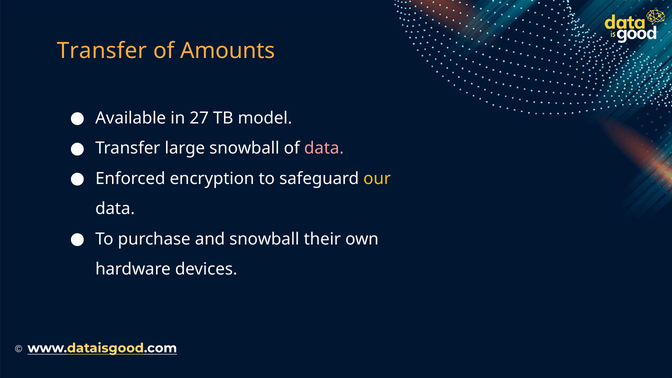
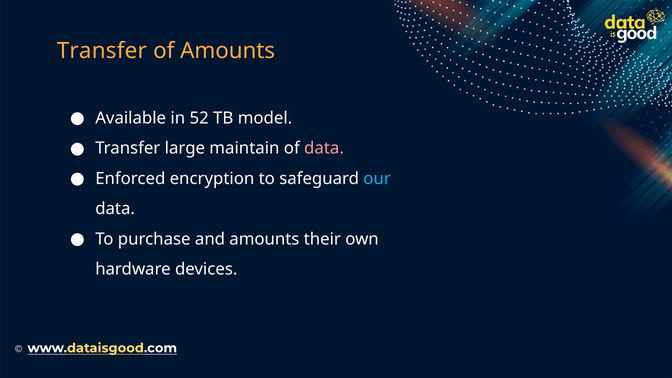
27: 27 -> 52 (199, 118)
large snowball: snowball -> maintain (244, 148)
our colour: yellow -> light blue (377, 179)
and snowball: snowball -> amounts (264, 239)
